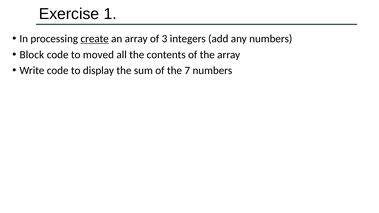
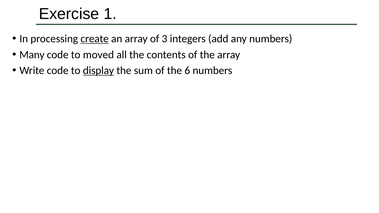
Block: Block -> Many (32, 55)
display underline: none -> present (98, 71)
7: 7 -> 6 (187, 71)
